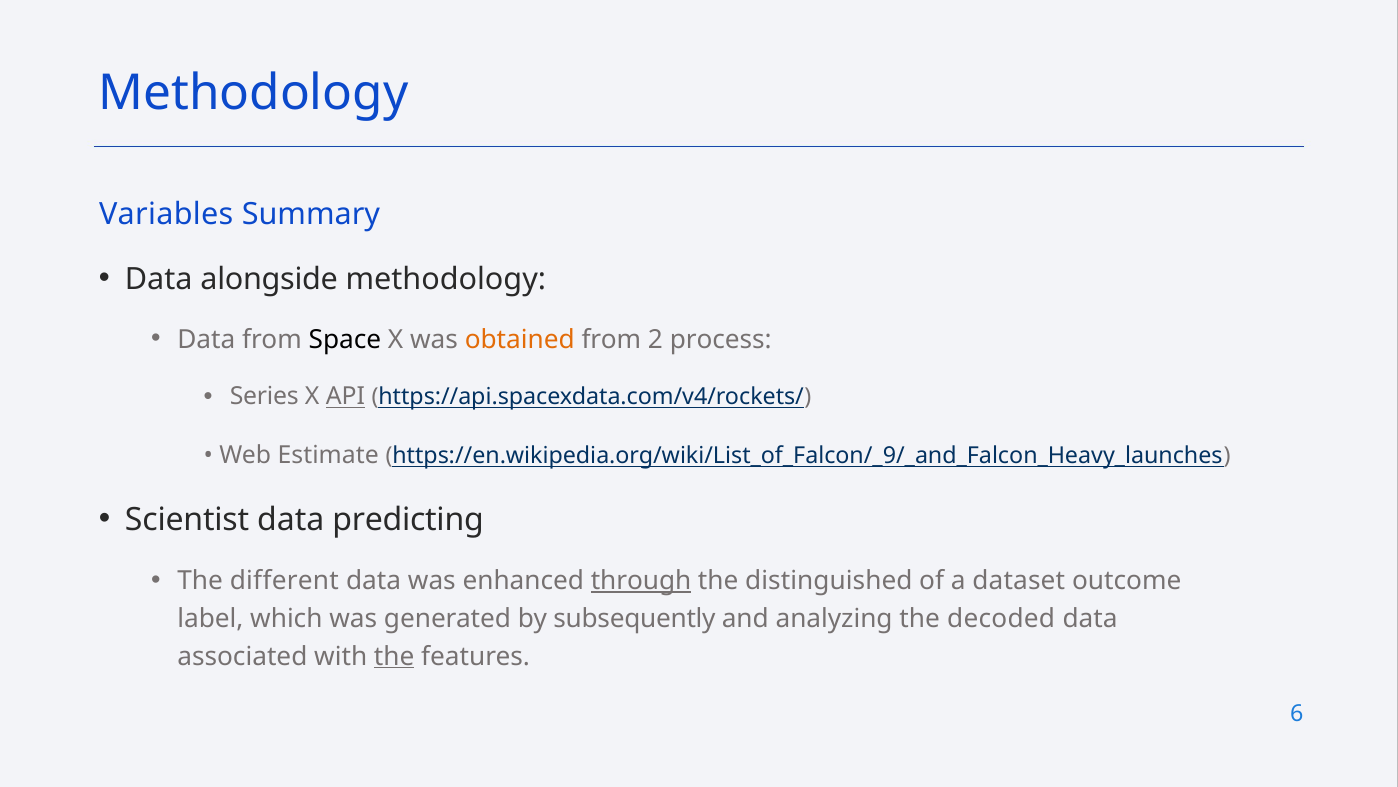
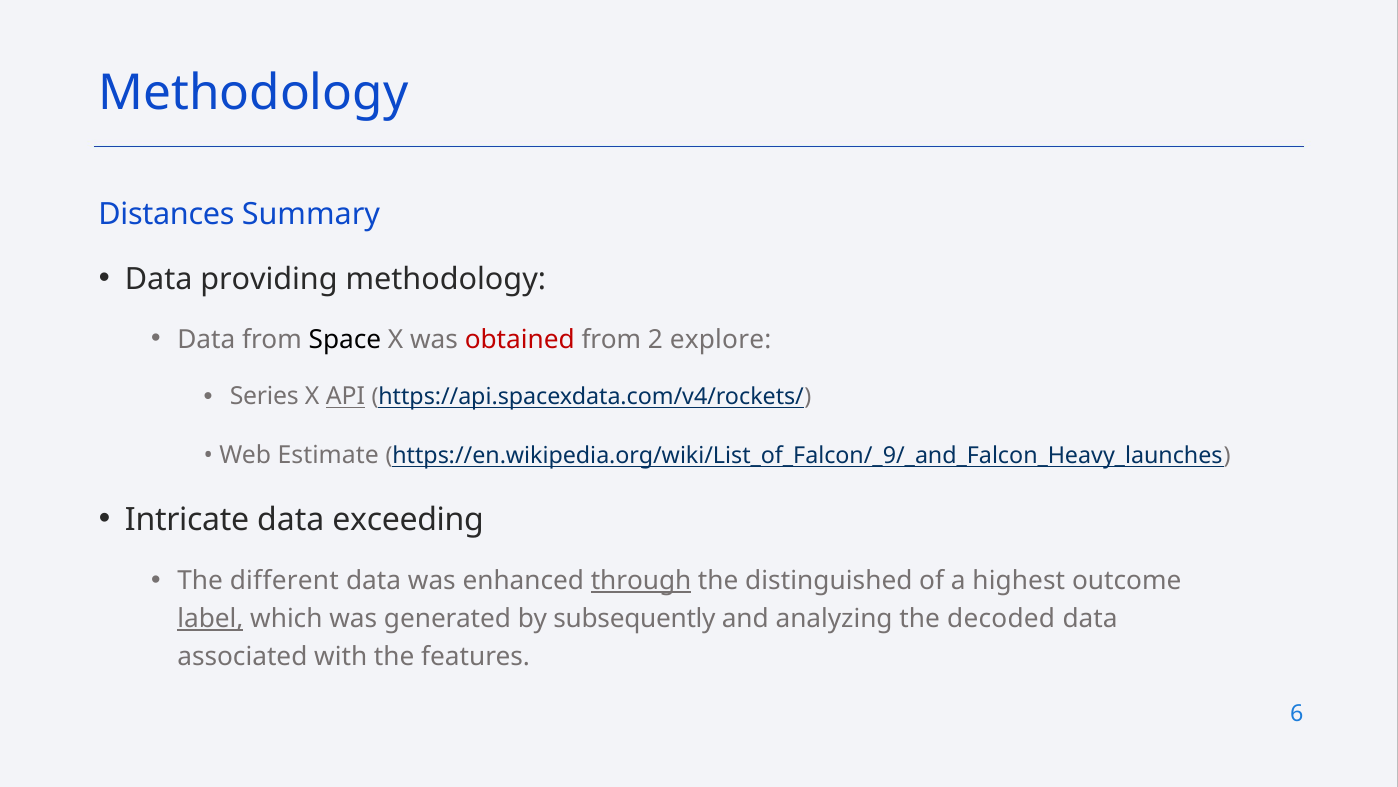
Variables: Variables -> Distances (166, 214)
alongside: alongside -> providing (269, 279)
obtained colour: orange -> red (520, 339)
process: process -> explore (721, 339)
Scientist: Scientist -> Intricate (187, 519)
predicting: predicting -> exceeding (408, 519)
dataset: dataset -> highest (1019, 580)
label underline: none -> present (210, 618)
the underline: present -> none (394, 656)
